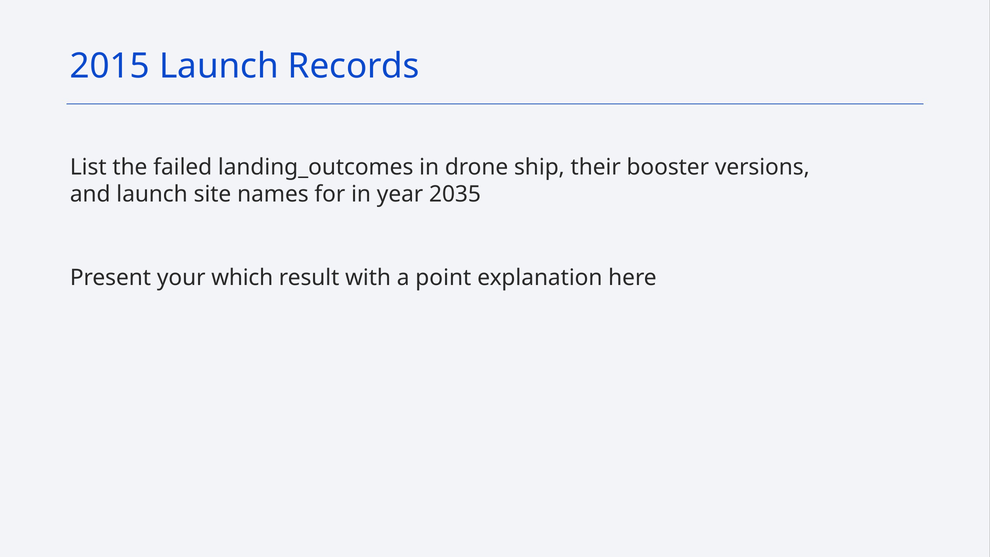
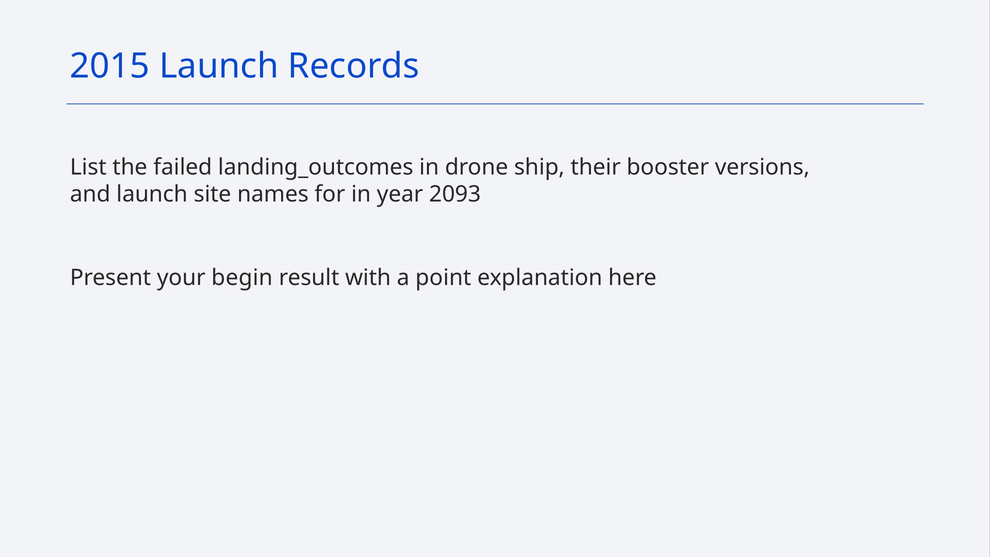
2035: 2035 -> 2093 (455, 194)
which: which -> begin (242, 278)
